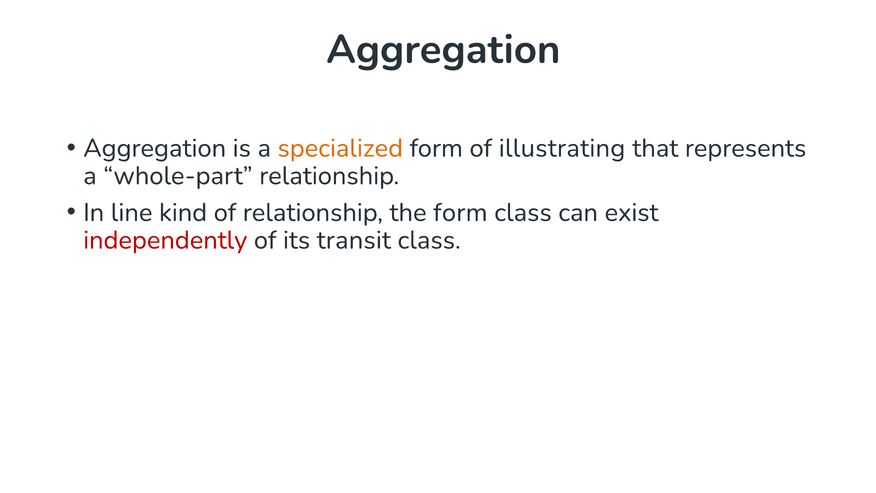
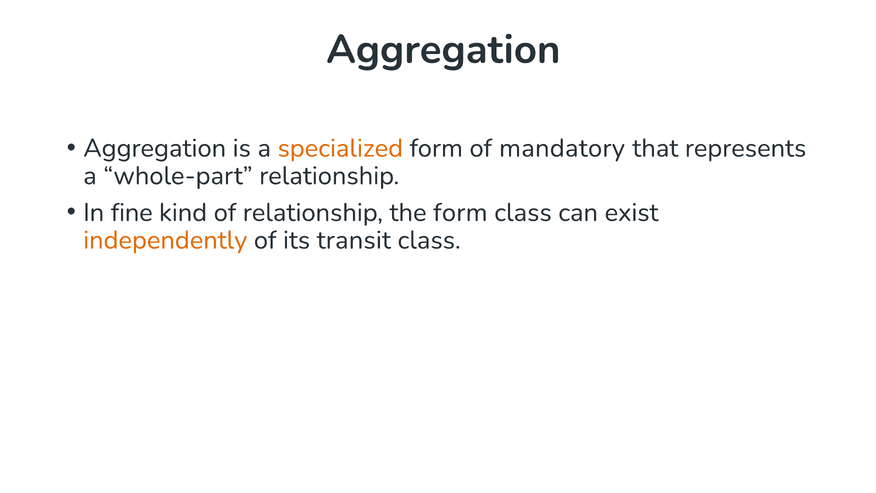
illustrating: illustrating -> mandatory (562, 148)
line: line -> fine (132, 212)
independently colour: red -> orange (165, 240)
